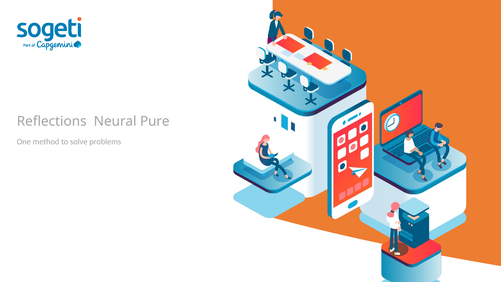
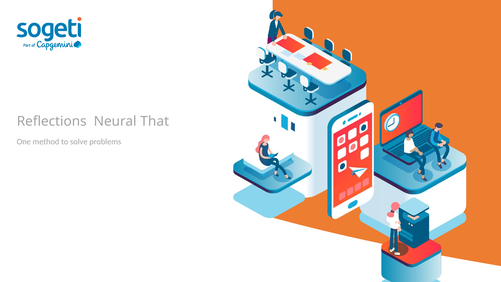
Pure: Pure -> That (155, 121)
